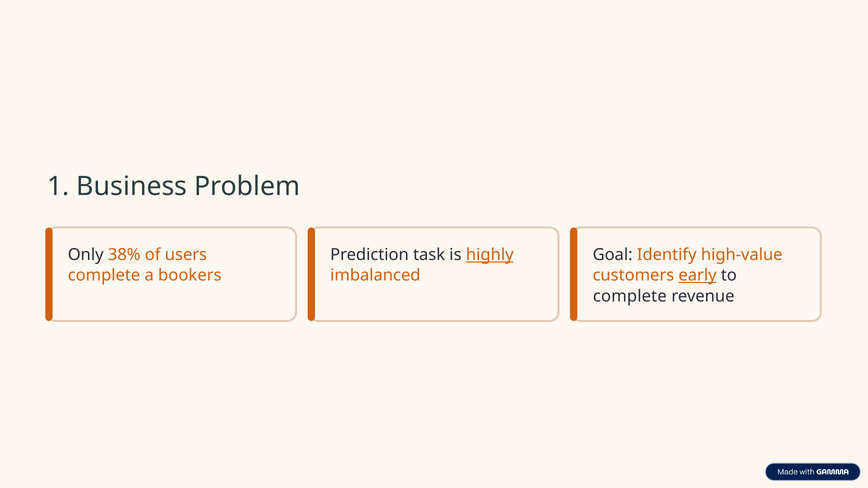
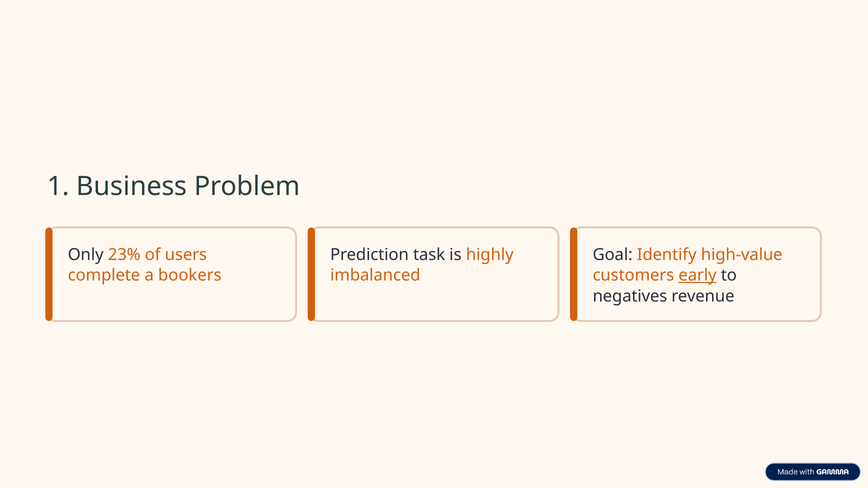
38%: 38% -> 23% (124, 255)
highly underline: present -> none (490, 255)
complete: complete -> negatives (630, 296)
